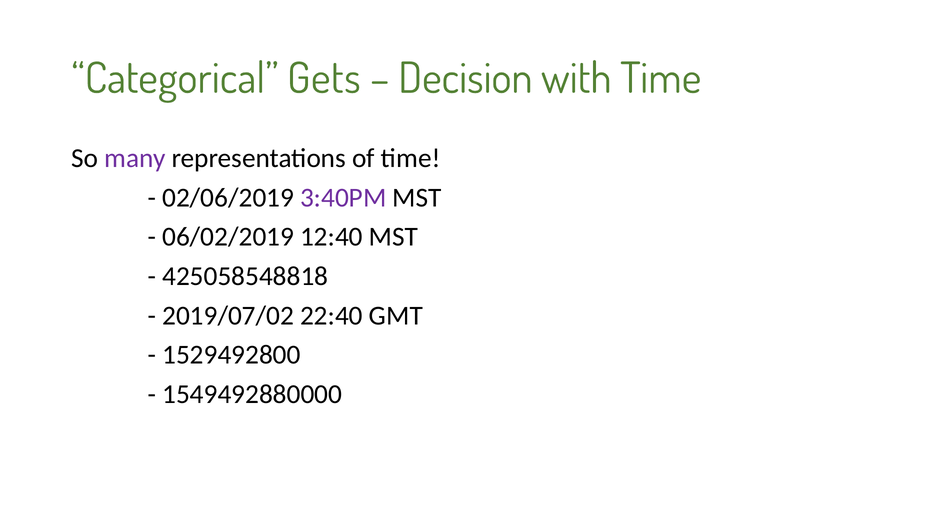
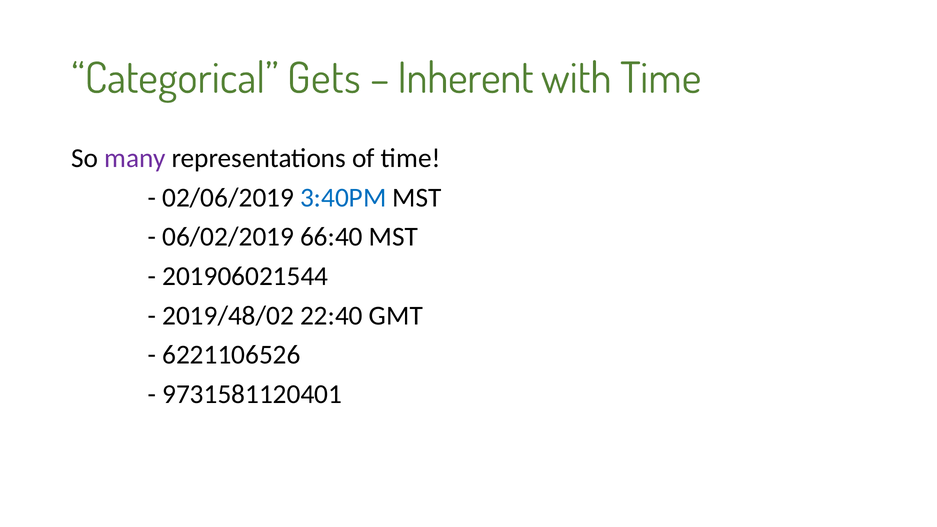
Decision: Decision -> Inherent (466, 79)
3:40PM colour: purple -> blue (343, 198)
12:40: 12:40 -> 66:40 (331, 237)
425058548818: 425058548818 -> 201906021544 (245, 276)
2019/07/02: 2019/07/02 -> 2019/48/02 (228, 316)
1529492800: 1529492800 -> 6221106526 (231, 355)
1549492880000: 1549492880000 -> 9731581120401 (252, 394)
